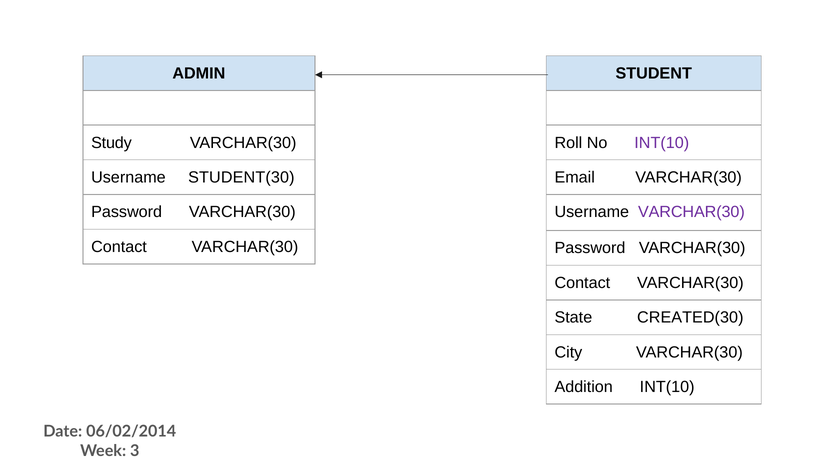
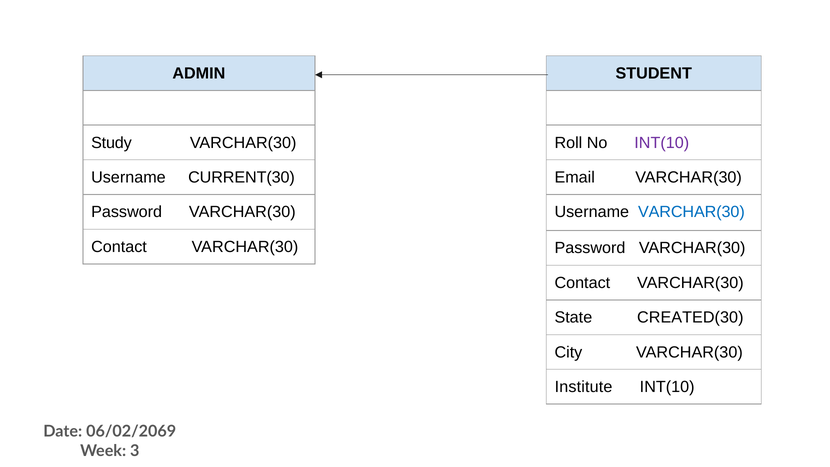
STUDENT(30: STUDENT(30 -> CURRENT(30 (242, 177)
VARCHAR(30 colour: purple -> blue (691, 212)
Addition: Addition -> Institute (584, 387)
06/02/2014: 06/02/2014 -> 06/02/2069 (131, 432)
